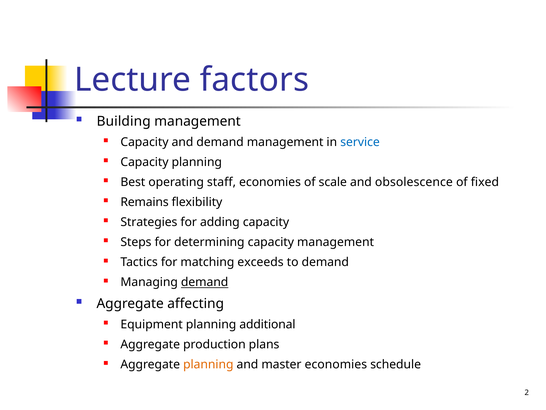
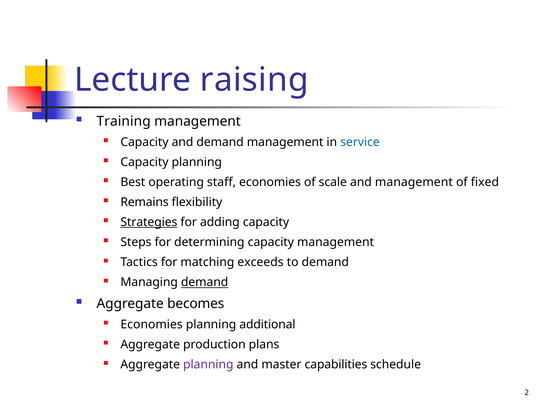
factors: factors -> raising (254, 80)
Building: Building -> Training (124, 121)
and obsolescence: obsolescence -> management (414, 182)
Strategies underline: none -> present (149, 222)
affecting: affecting -> becomes (196, 303)
Equipment: Equipment -> Economies (152, 324)
planning colour: orange -> purple (208, 364)
master economies: economies -> capabilities (336, 364)
